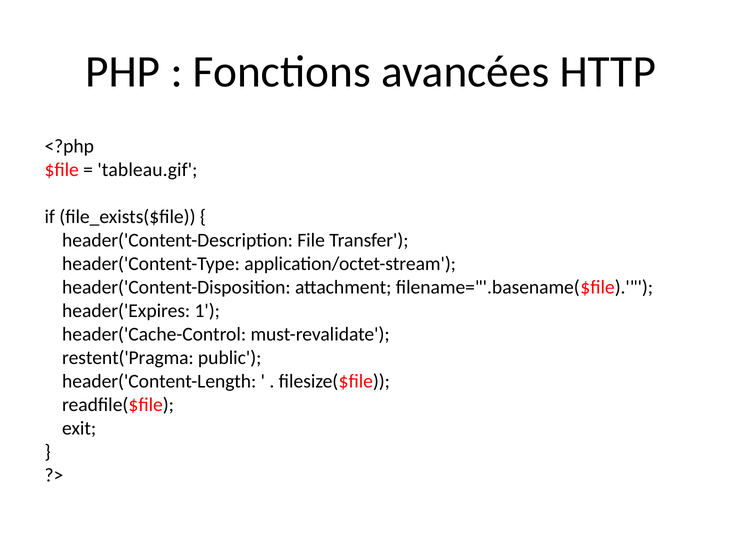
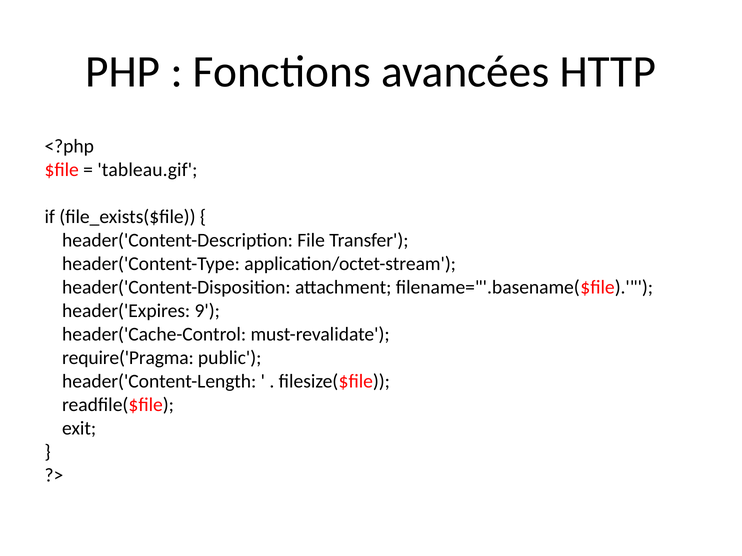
1: 1 -> 9 (207, 311)
restent('Pragma: restent('Pragma -> require('Pragma (128, 358)
